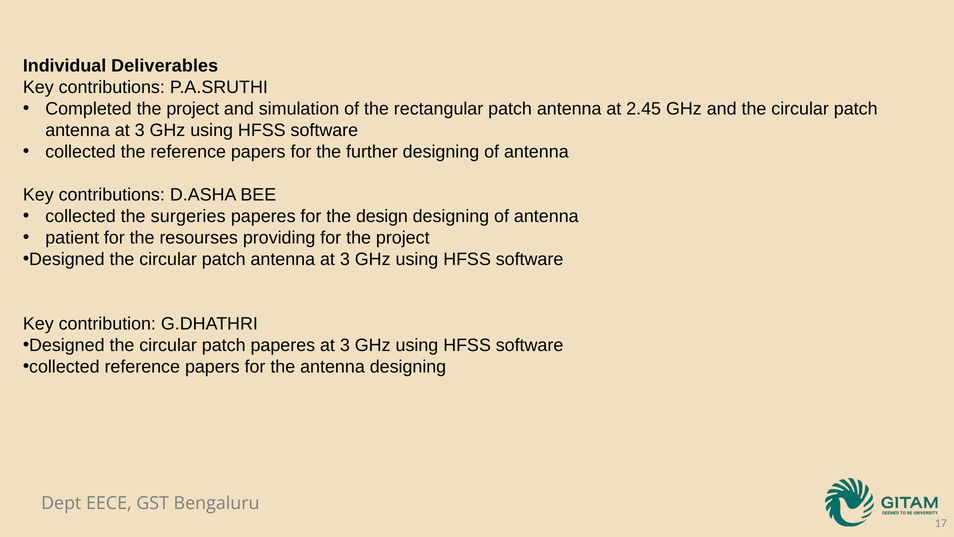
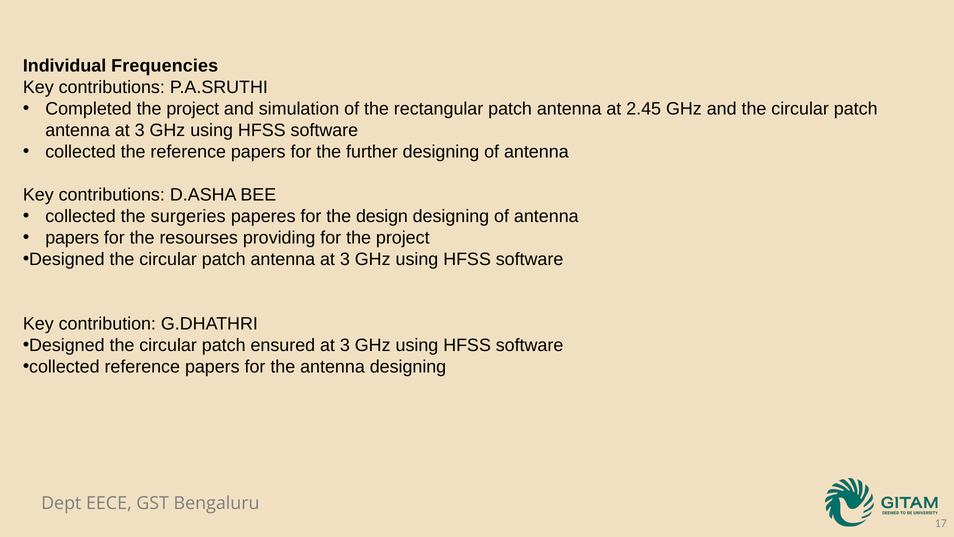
Deliverables: Deliverables -> Frequencies (165, 66)
patient: patient -> papers (72, 238)
patch paperes: paperes -> ensured (283, 345)
